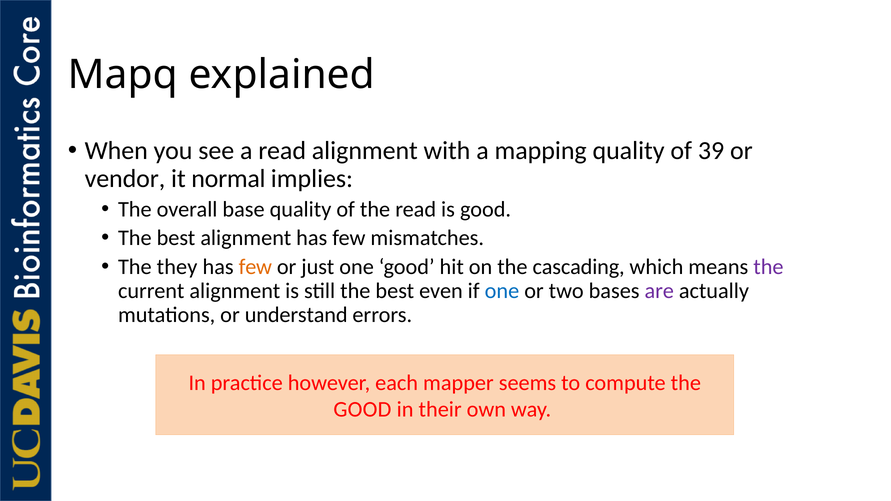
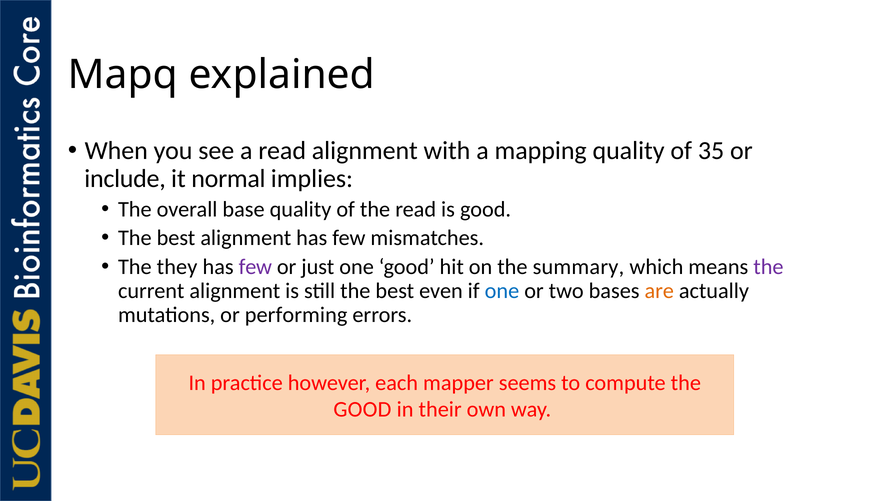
39: 39 -> 35 (711, 151)
vendor: vendor -> include (125, 179)
few colour: orange -> purple (255, 267)
cascading: cascading -> summary (578, 267)
are colour: purple -> orange (659, 291)
understand: understand -> performing (296, 315)
